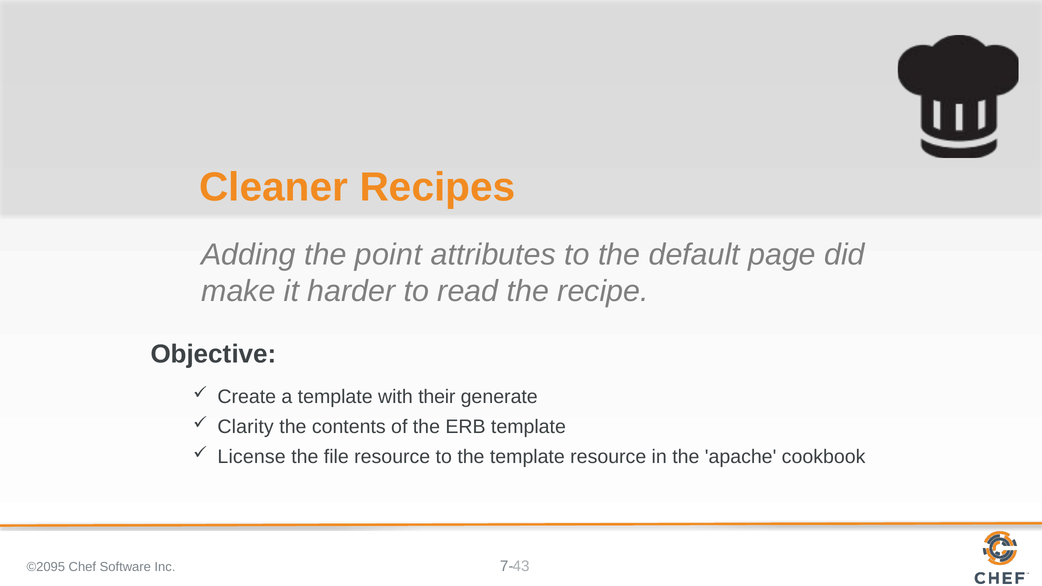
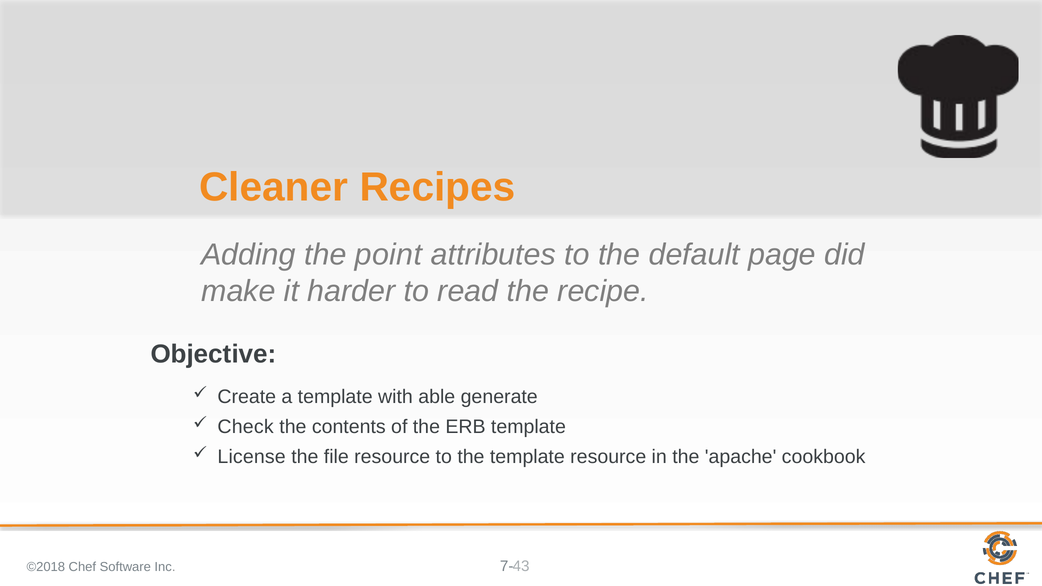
their: their -> able (437, 397)
Clarity: Clarity -> Check (246, 427)
©2095: ©2095 -> ©2018 (46, 567)
